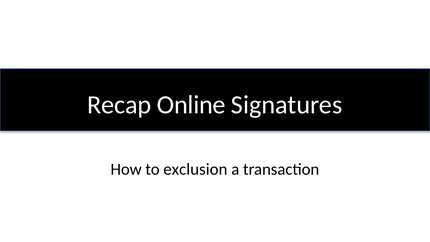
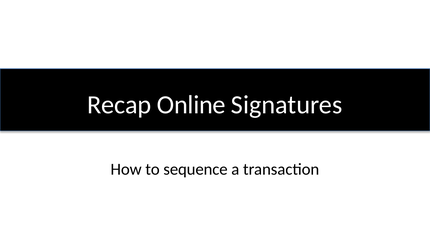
exclusion: exclusion -> sequence (196, 169)
